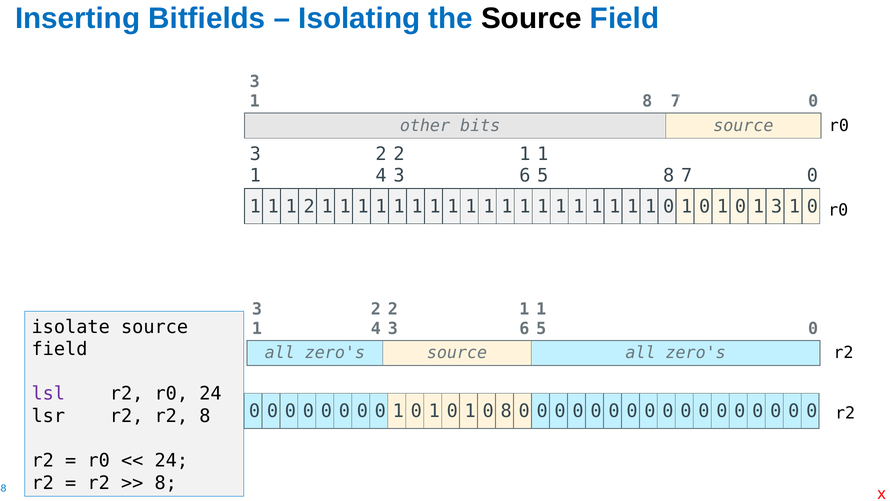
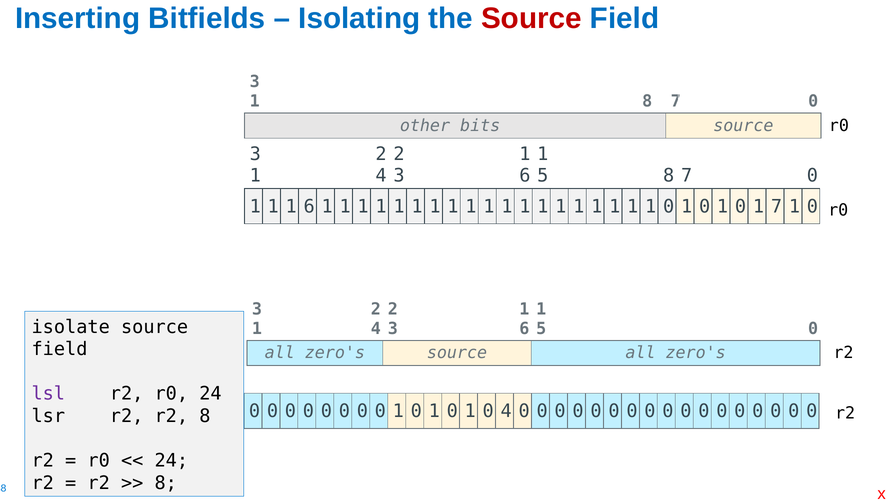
Source colour: black -> red (531, 19)
1 1 2: 2 -> 6 (309, 206)
1 3: 3 -> 7 (776, 206)
0 8: 8 -> 4 (506, 411)
